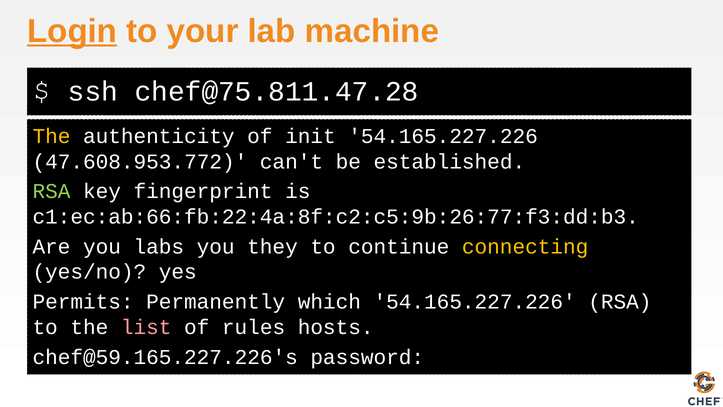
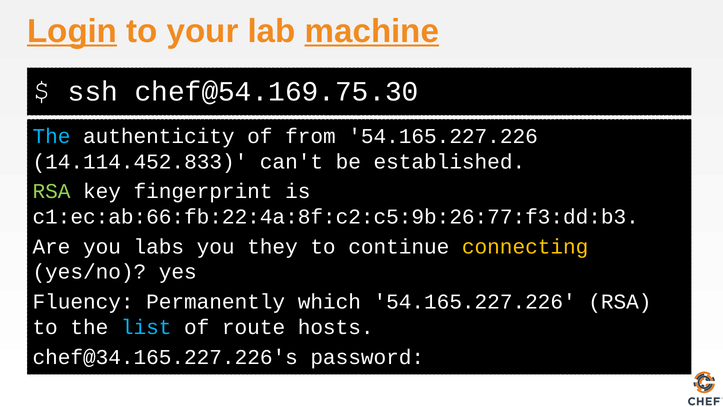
machine underline: none -> present (372, 31)
chef@75.811.47.28: chef@75.811.47.28 -> chef@54.169.75.30 (277, 91)
The colour: yellow -> light blue (51, 136)
init: init -> from (310, 136)
47.608.953.772: 47.608.953.772 -> 14.114.452.833 (140, 161)
Permits: Permits -> Fluency (83, 302)
list colour: pink -> light blue (146, 327)
rules: rules -> route (254, 327)
chef@59.165.227.226's: chef@59.165.227.226's -> chef@34.165.227.226's (165, 357)
